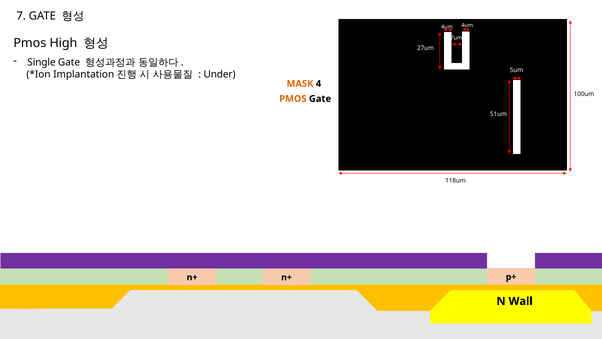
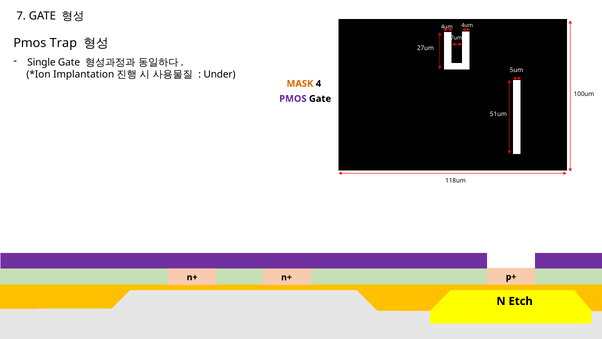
High: High -> Trap (63, 43)
PMOS colour: orange -> purple (293, 99)
Wall: Wall -> Etch (521, 301)
